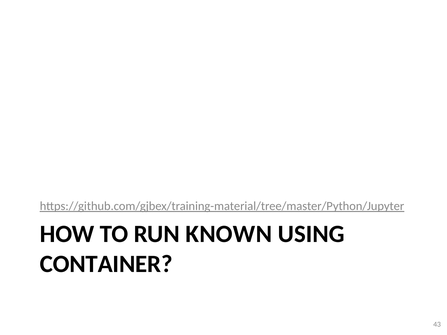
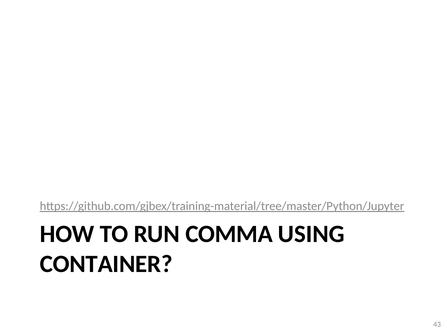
KNOWN: KNOWN -> COMMA (229, 234)
